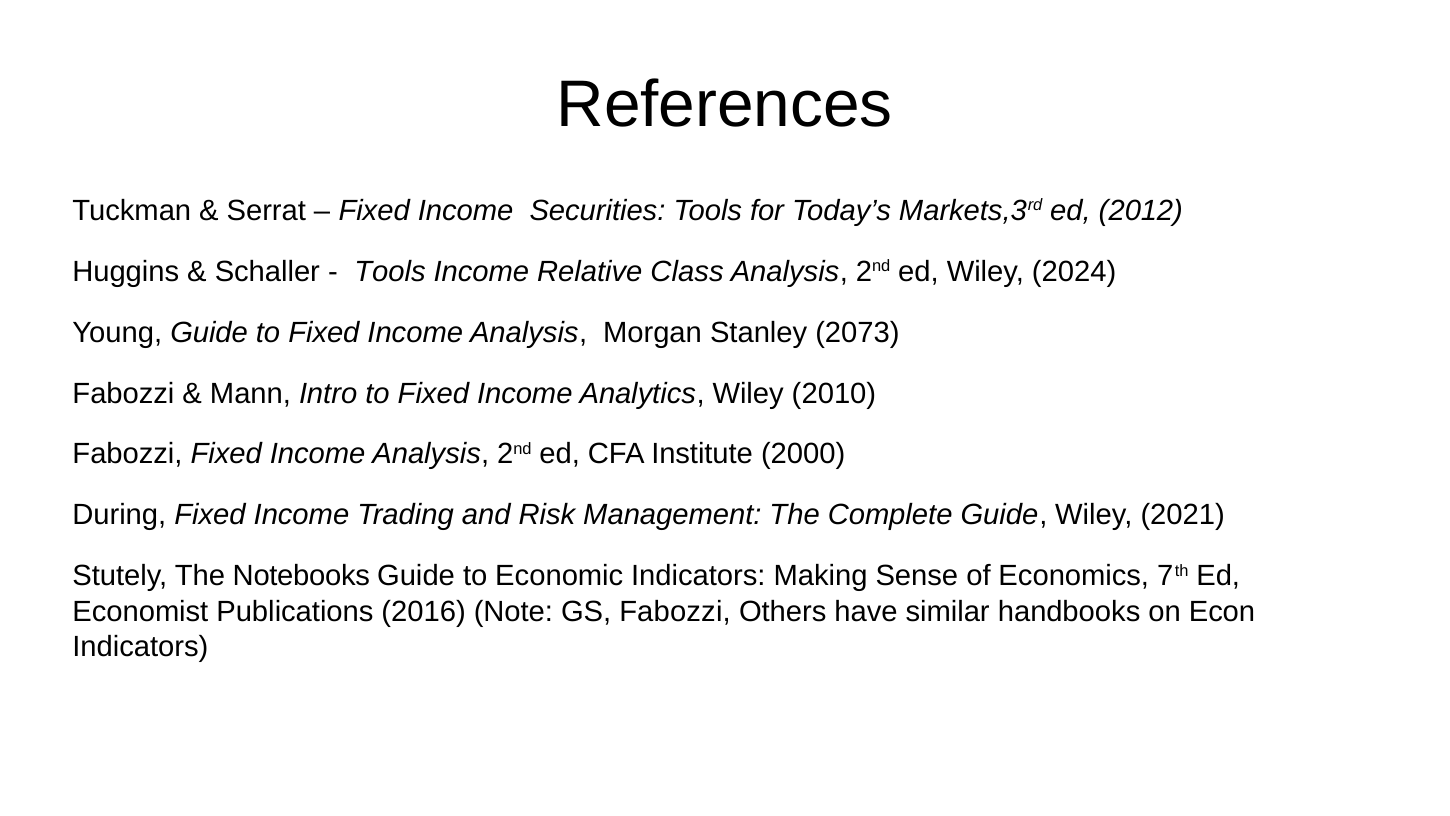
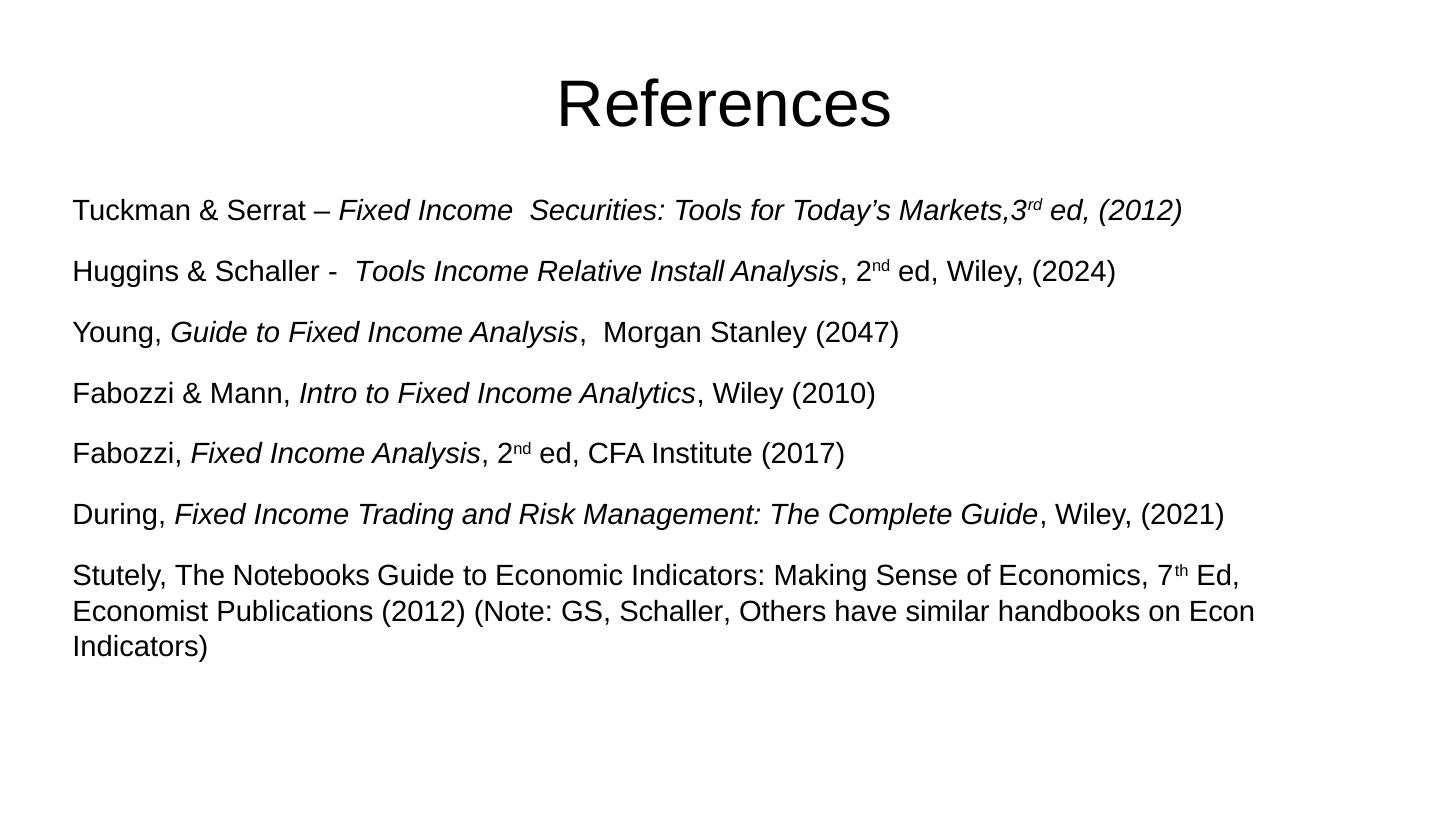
Class: Class -> Install (687, 271)
2073: 2073 -> 2047 (857, 332)
2000: 2000 -> 2017 (803, 454)
Publications 2016: 2016 -> 2012 (424, 611)
GS Fabozzi: Fabozzi -> Schaller (675, 611)
